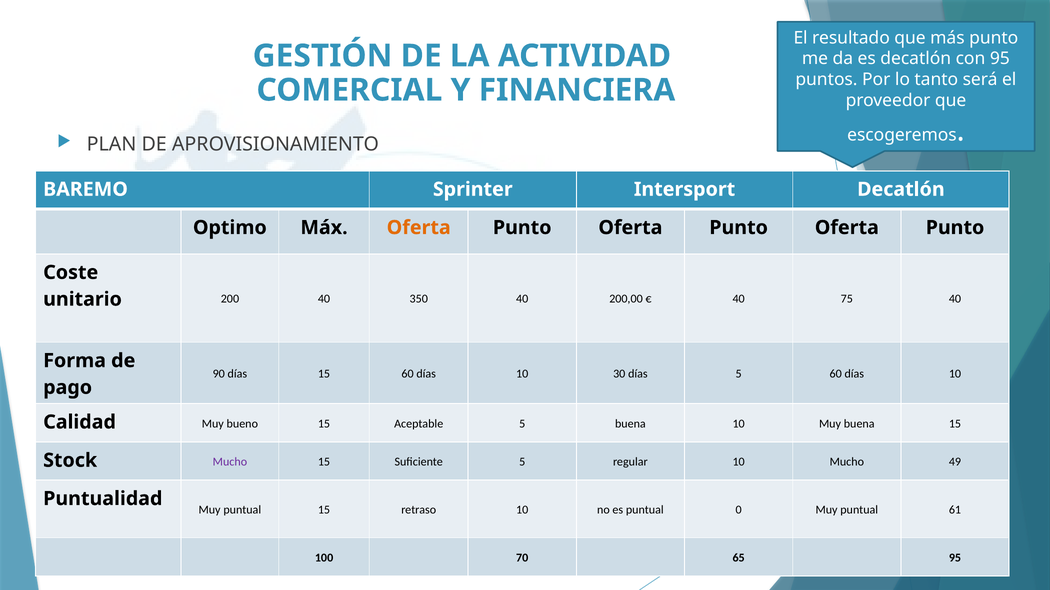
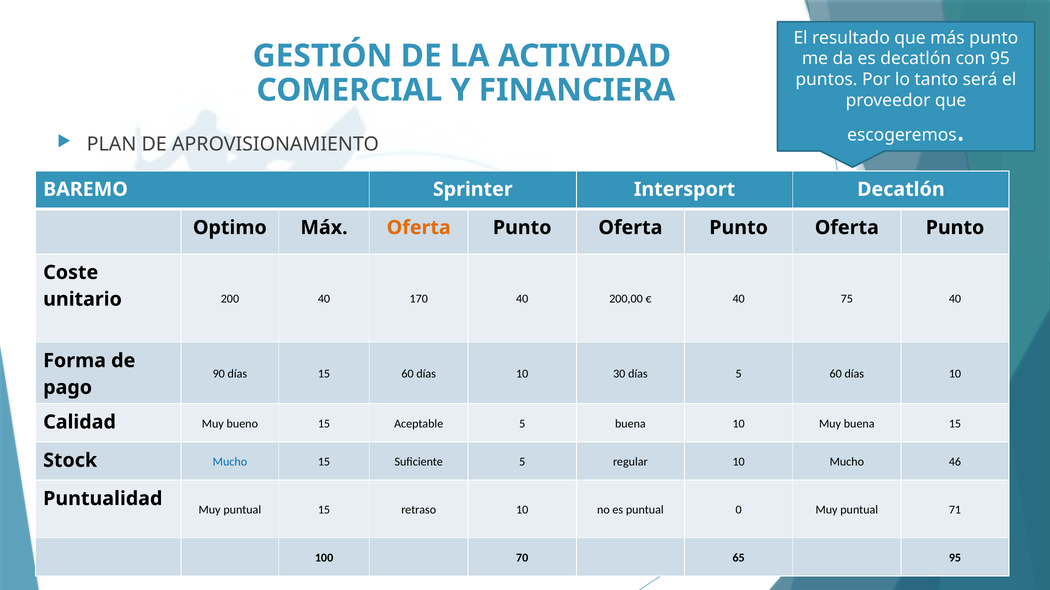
350: 350 -> 170 (419, 299)
Mucho colour: purple -> blue (230, 462)
49: 49 -> 46 (955, 462)
61: 61 -> 71 (955, 510)
